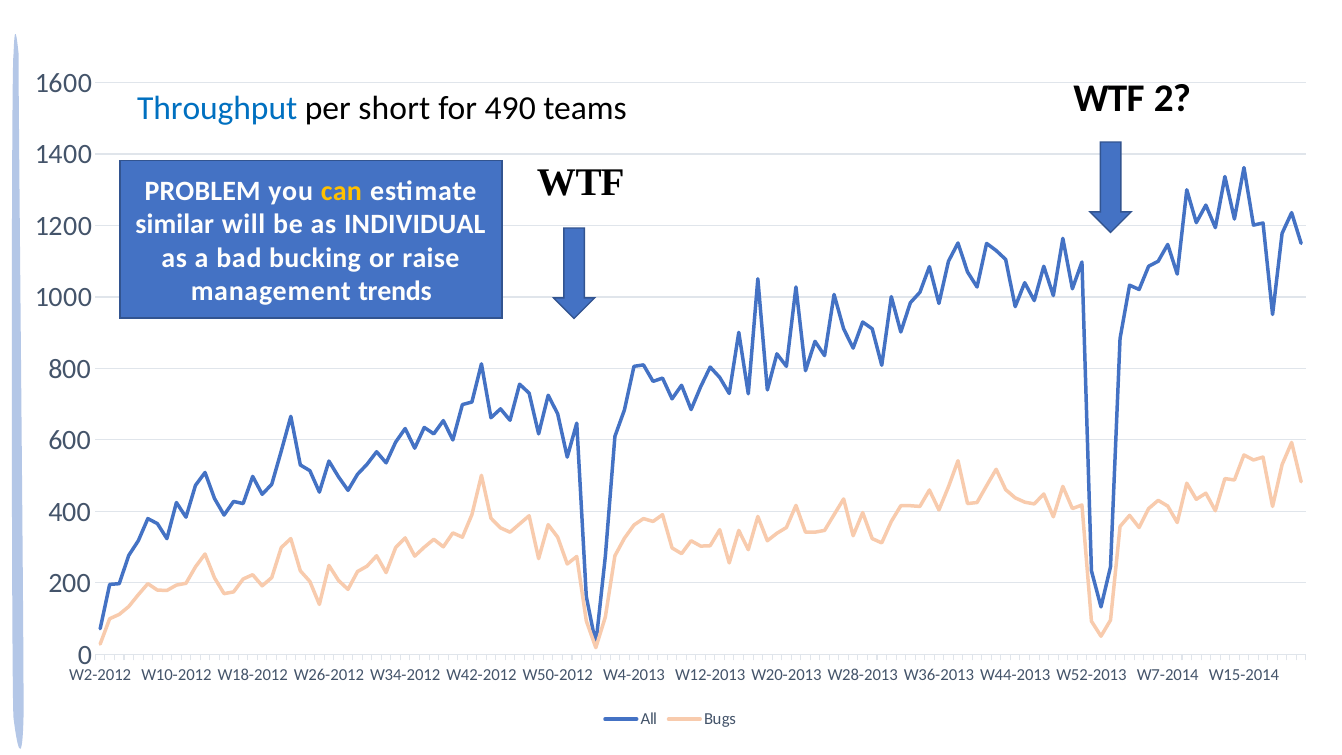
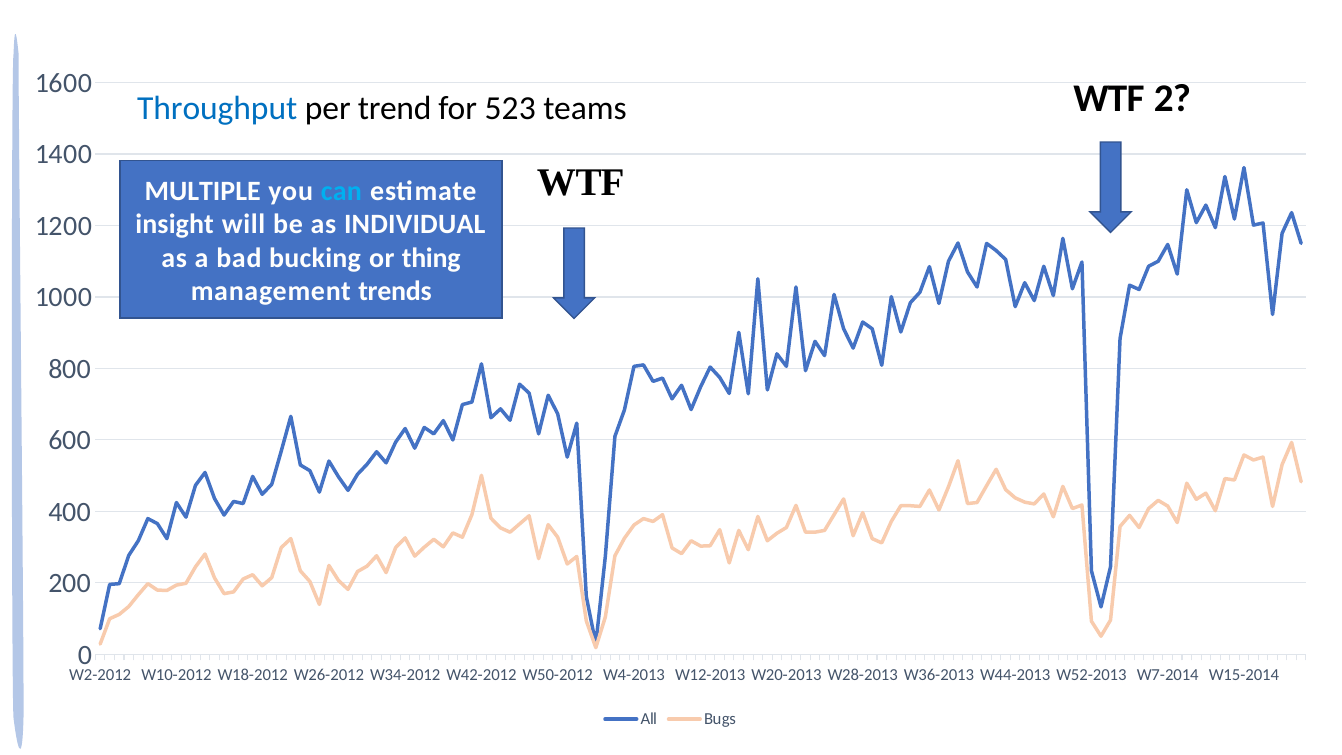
short: short -> trend (395, 108)
490: 490 -> 523 (510, 108)
PROBLEM: PROBLEM -> MULTIPLE (203, 191)
can colour: yellow -> light blue (341, 191)
similar: similar -> insight (175, 224)
raise: raise -> thing (431, 258)
